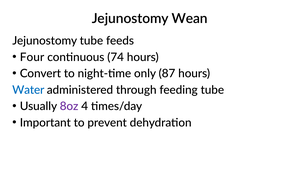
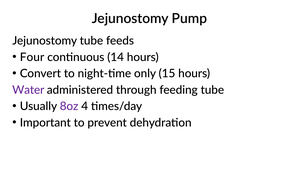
Wean: Wean -> Pump (189, 19)
74: 74 -> 14 (116, 57)
87: 87 -> 15 (167, 74)
Water colour: blue -> purple (28, 90)
